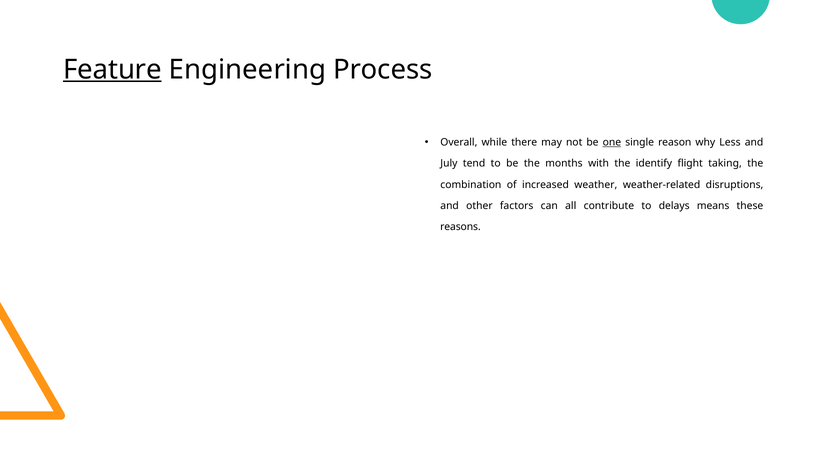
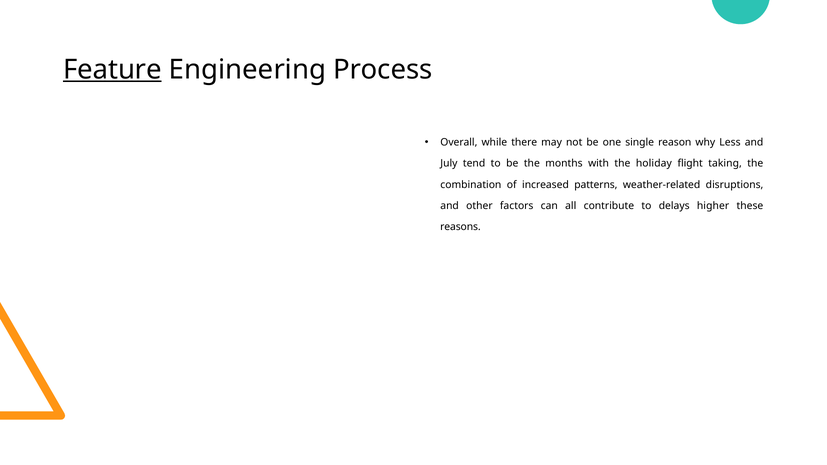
one underline: present -> none (612, 143)
identify: identify -> holiday (654, 164)
weather: weather -> patterns (596, 185)
means: means -> higher (713, 206)
